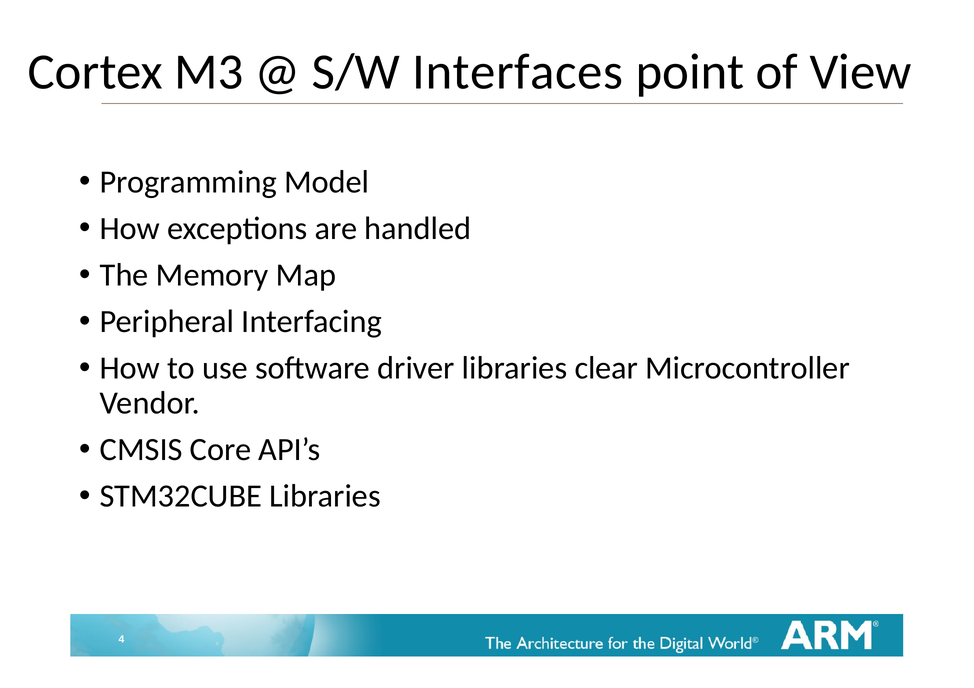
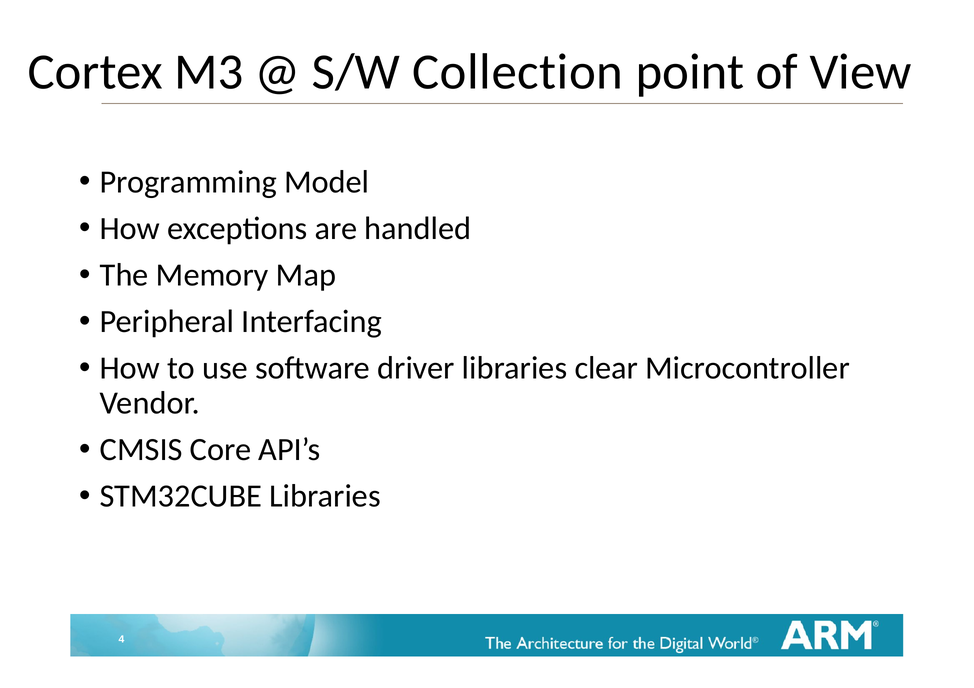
Interfaces: Interfaces -> Collection (518, 72)
